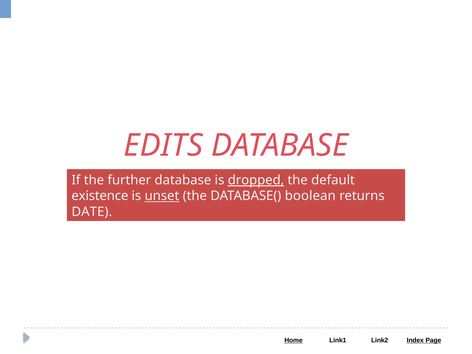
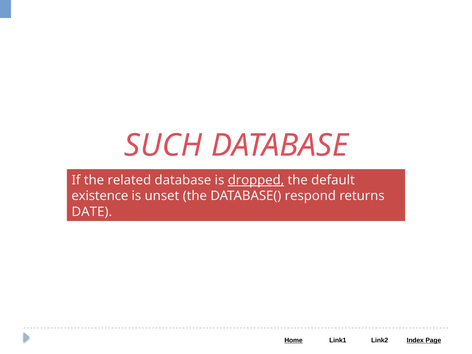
EDITS: EDITS -> SUCH (163, 145)
further: further -> related (129, 180)
unset underline: present -> none (162, 196)
boolean: boolean -> respond (310, 196)
